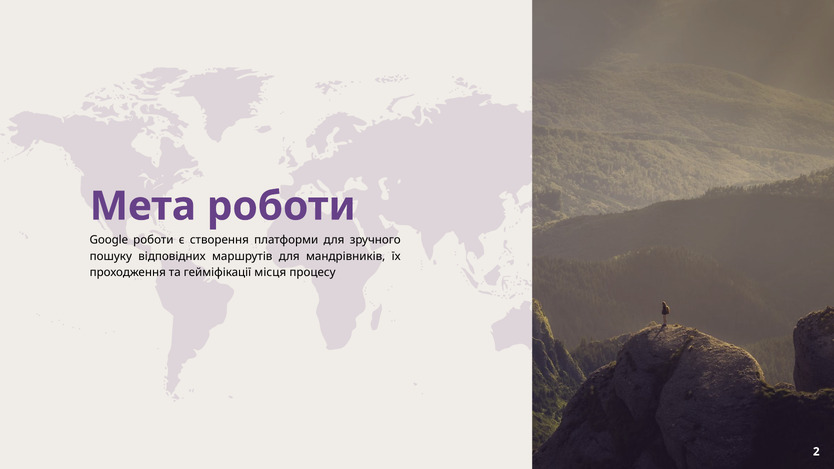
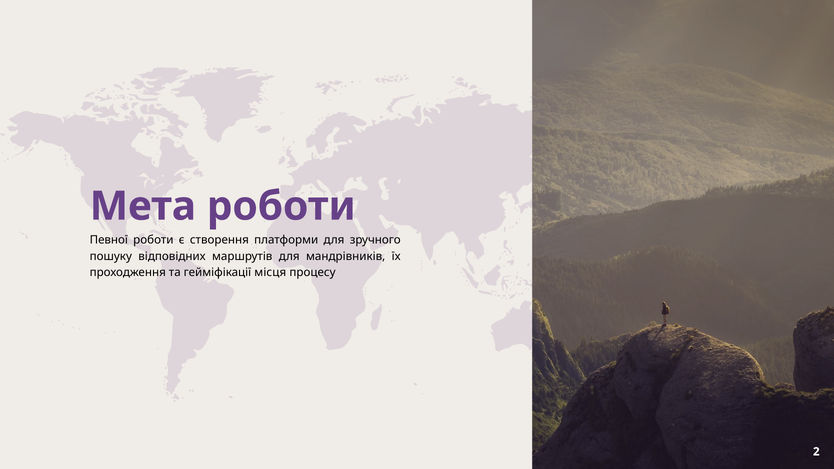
Google: Google -> Певної (109, 240)
